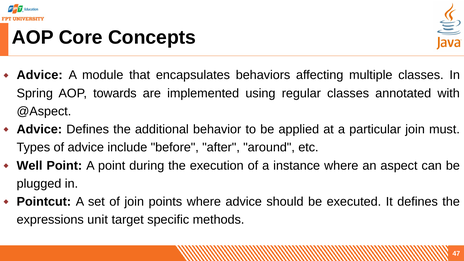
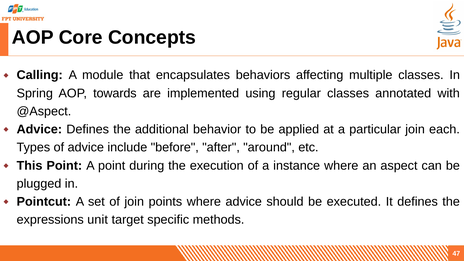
Advice: Advice -> Calling (40, 75)
must: must -> each (444, 129)
Well: Well -> This (30, 166)
